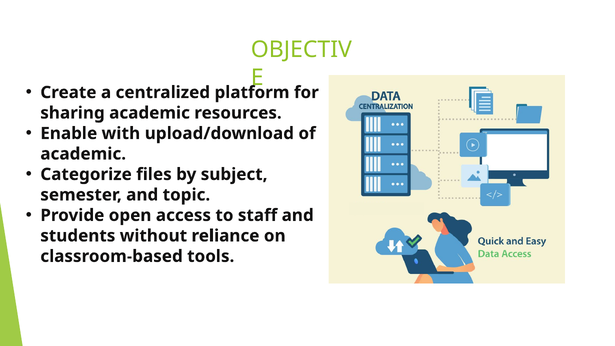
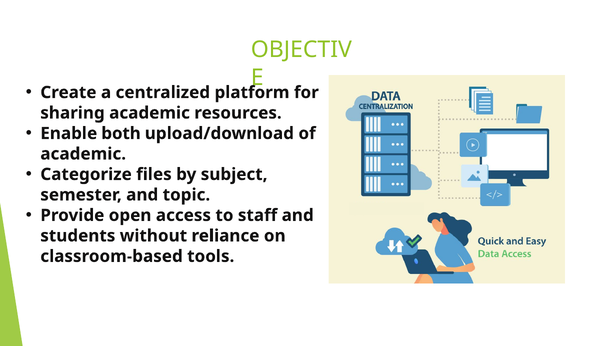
with: with -> both (121, 133)
